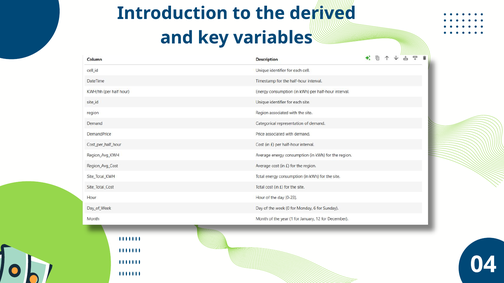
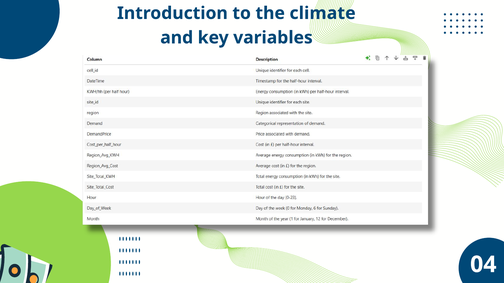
derived: derived -> climate (323, 13)
